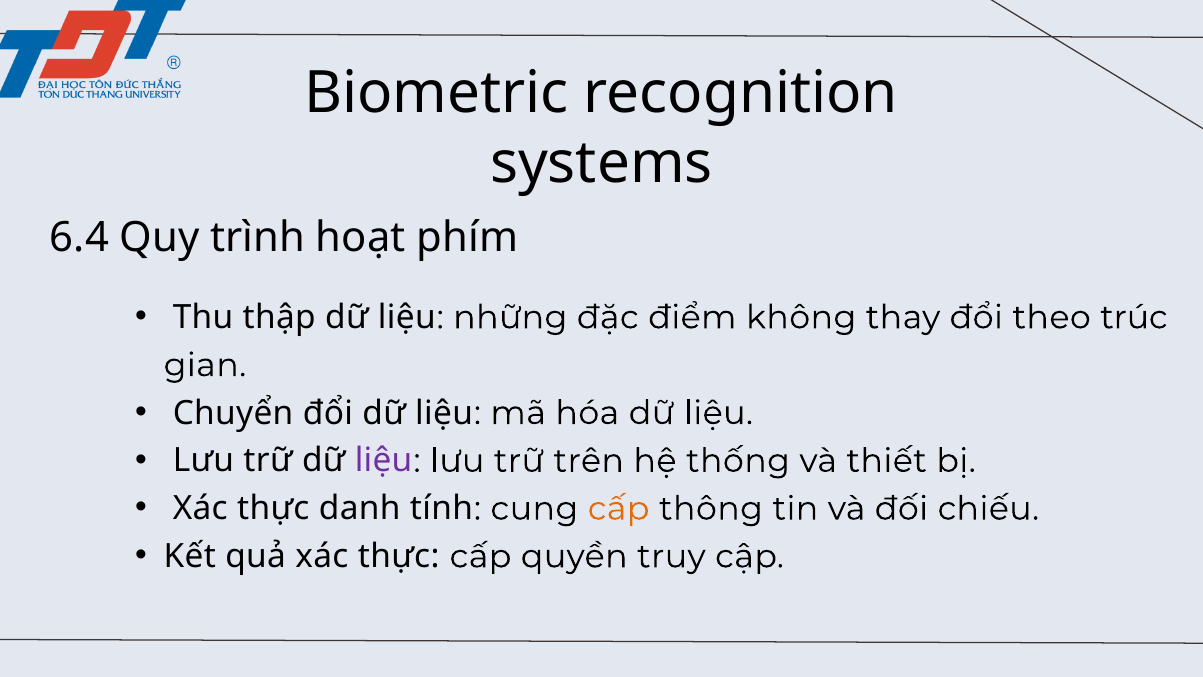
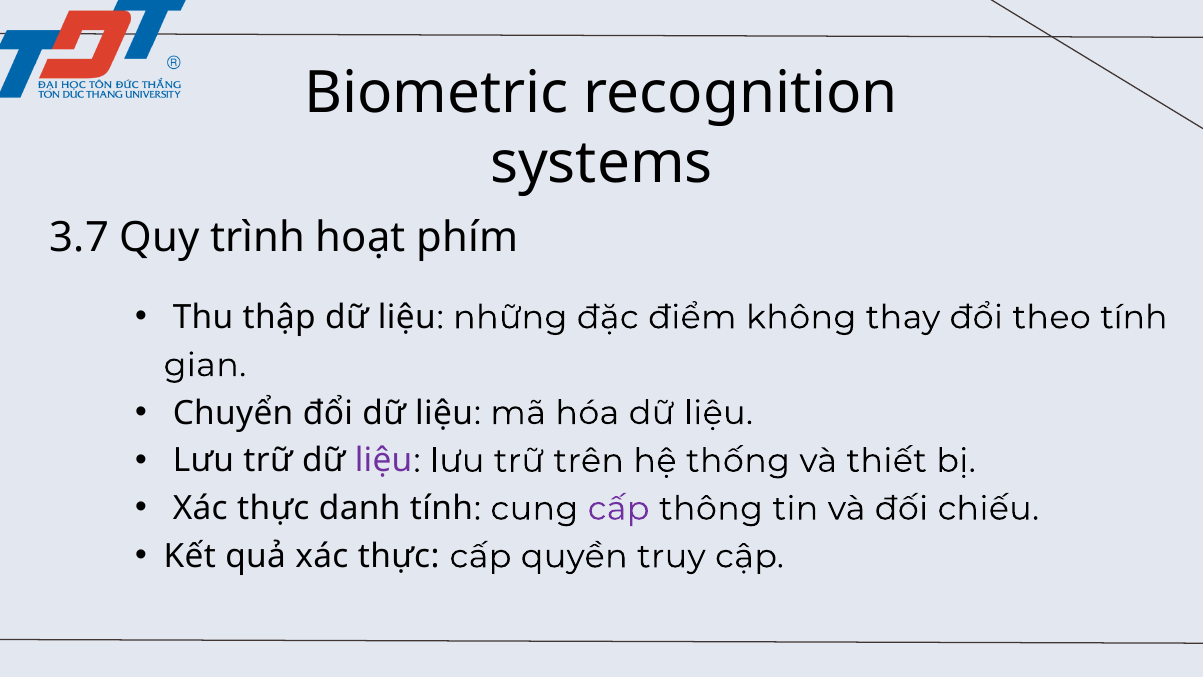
6.4: 6.4 -> 3.7 (79, 237)
theo trúc: trúc -> tính (1134, 317)
cấp colour: orange -> purple (619, 508)
